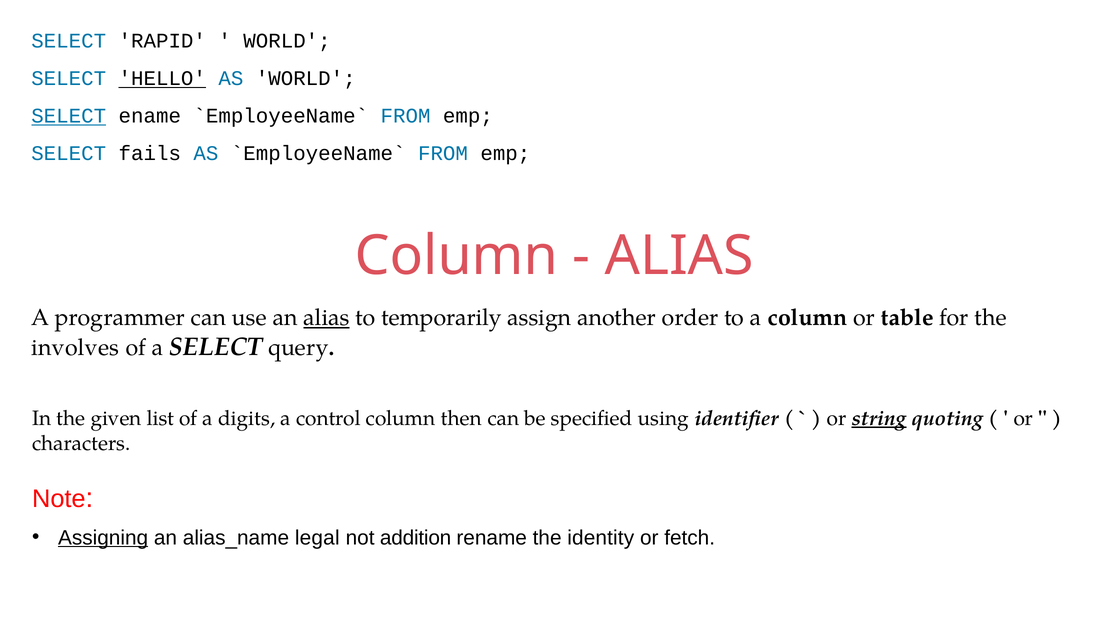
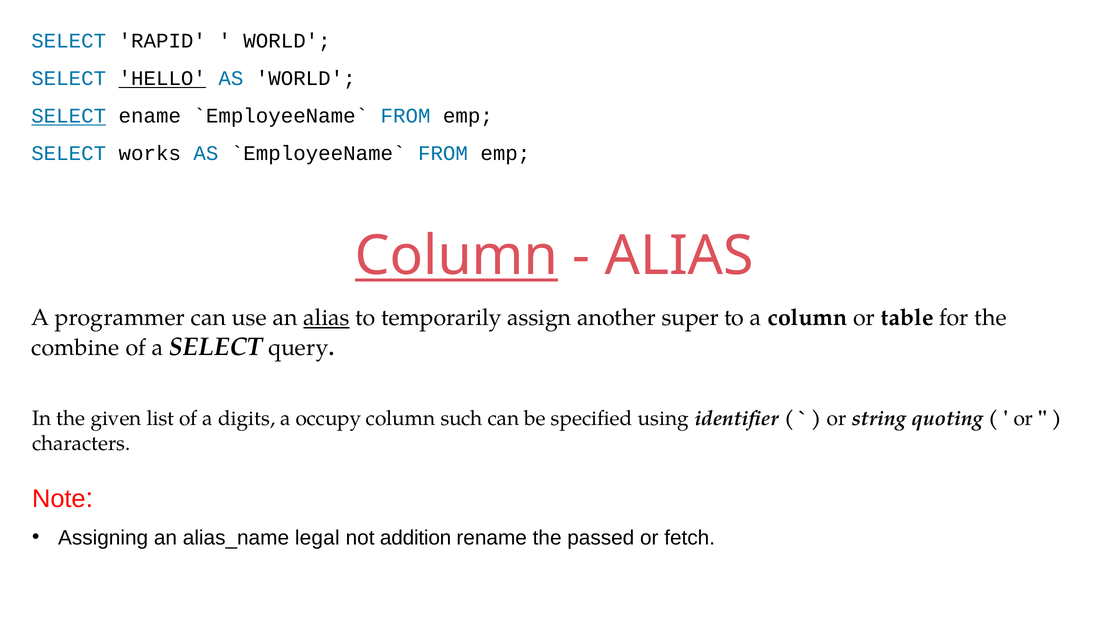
fails: fails -> works (150, 153)
Column underline: none -> present (456, 256)
order: order -> super (690, 318)
involves: involves -> combine (75, 348)
control: control -> occupy (329, 418)
then: then -> such (462, 418)
string underline: present -> none (879, 418)
Assigning underline: present -> none (103, 537)
identity: identity -> passed (601, 537)
